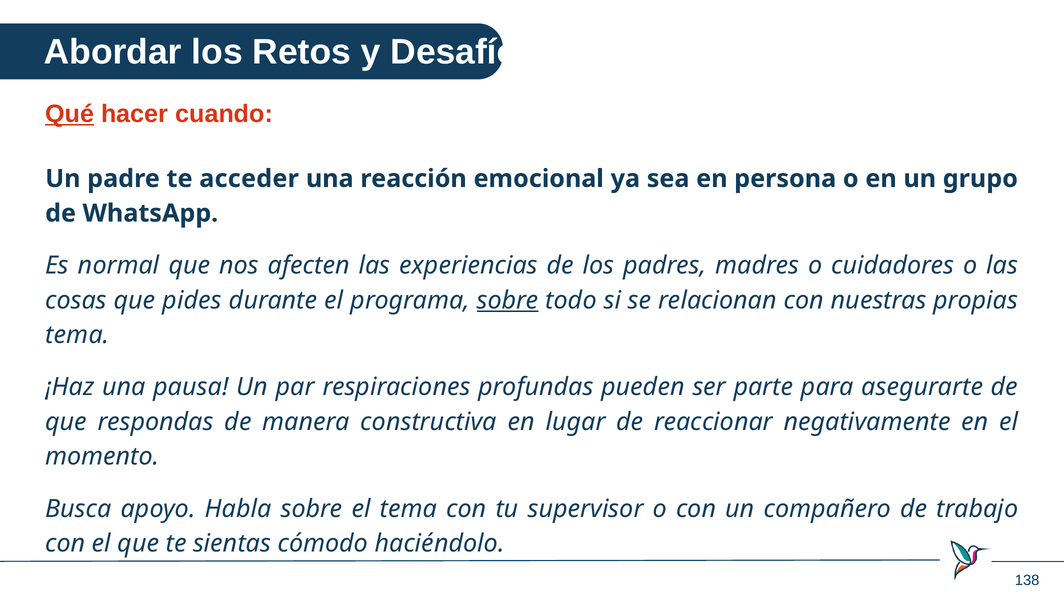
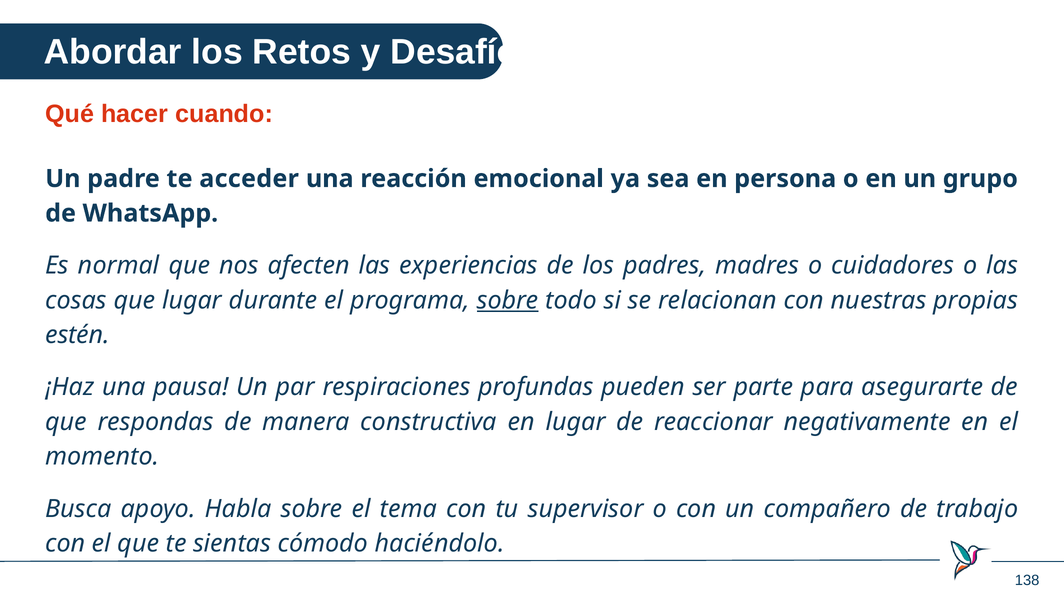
Qué underline: present -> none (70, 114)
que pides: pides -> lugar (192, 301)
tema: tema -> estén (77, 335)
